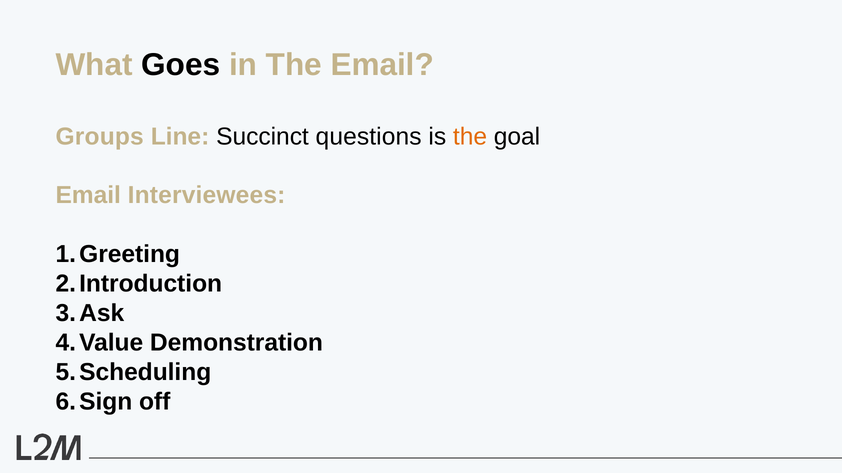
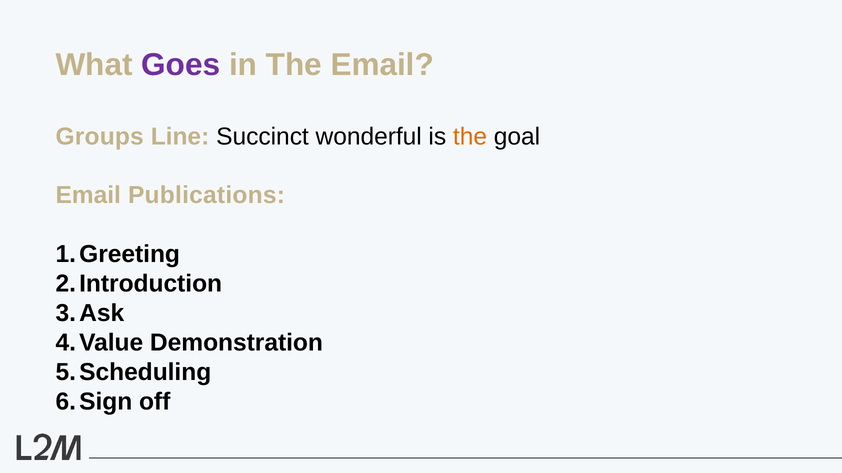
Goes colour: black -> purple (181, 65)
questions: questions -> wonderful (369, 137)
Interviewees: Interviewees -> Publications (207, 196)
